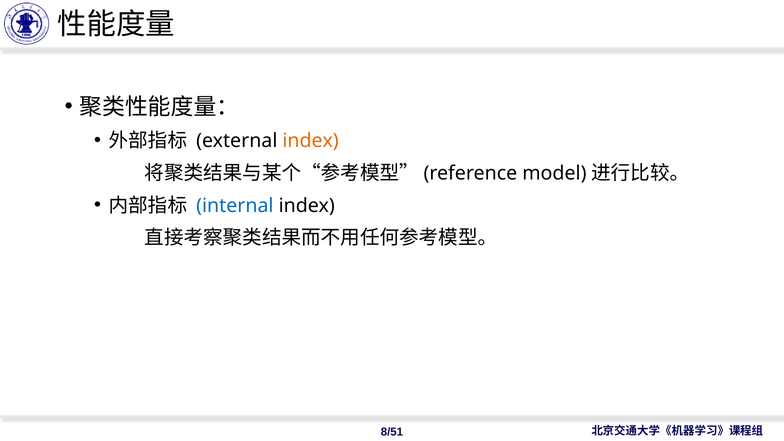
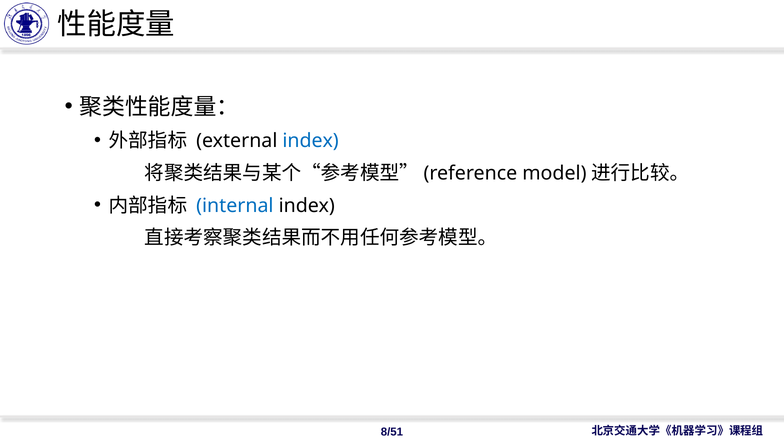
index colour: orange -> blue (311, 141)
